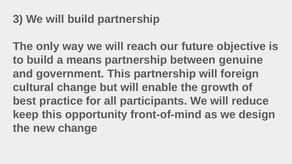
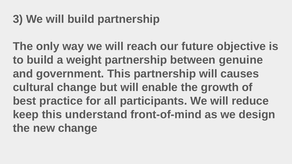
means: means -> weight (84, 60)
foreign: foreign -> causes (240, 74)
opportunity: opportunity -> understand (96, 115)
